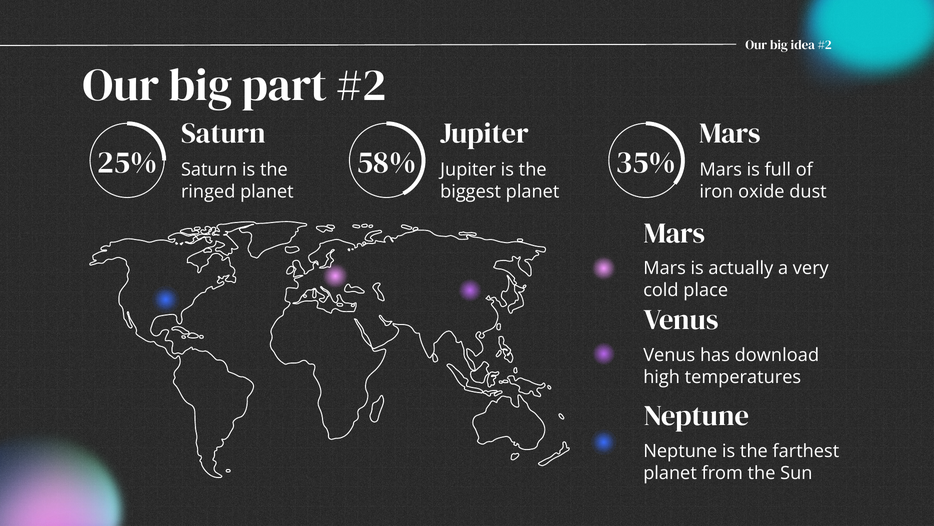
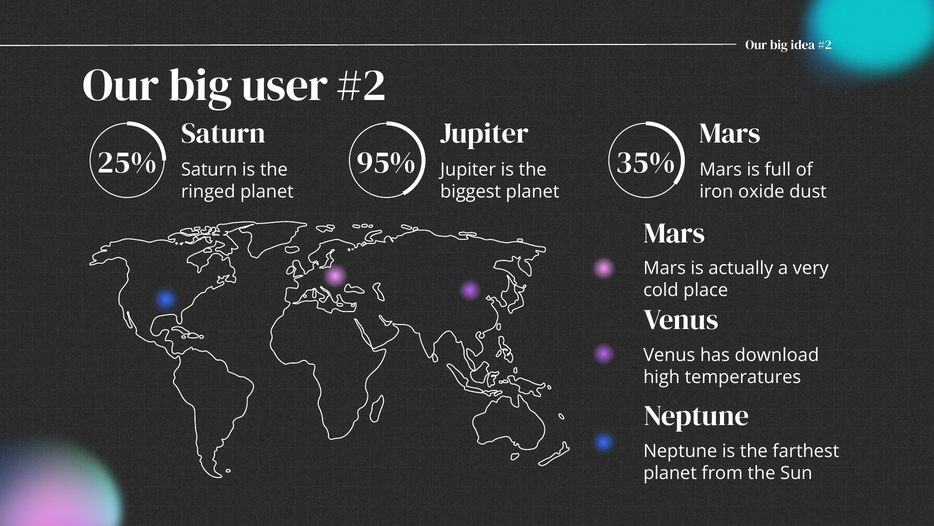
part: part -> user (285, 85)
58%: 58% -> 95% (387, 162)
